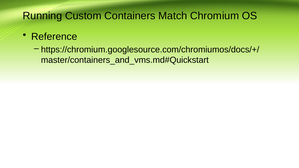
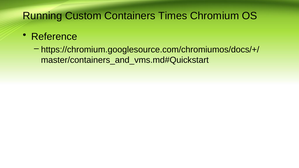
Match: Match -> Times (173, 16)
